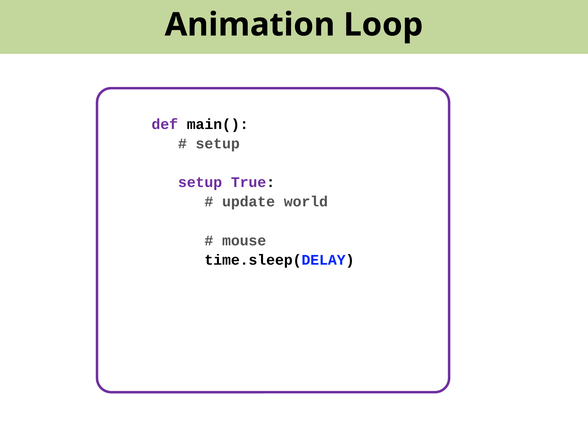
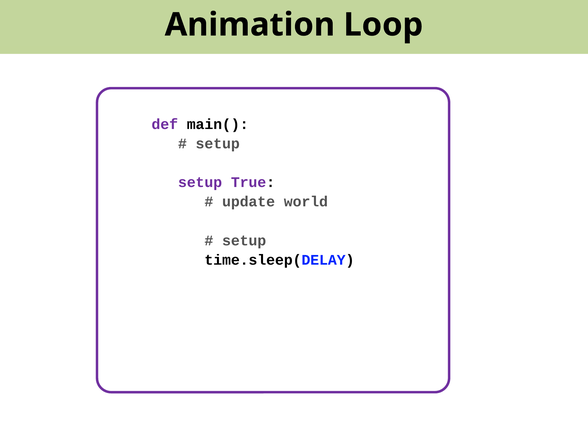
mouse: mouse -> setup (244, 241)
